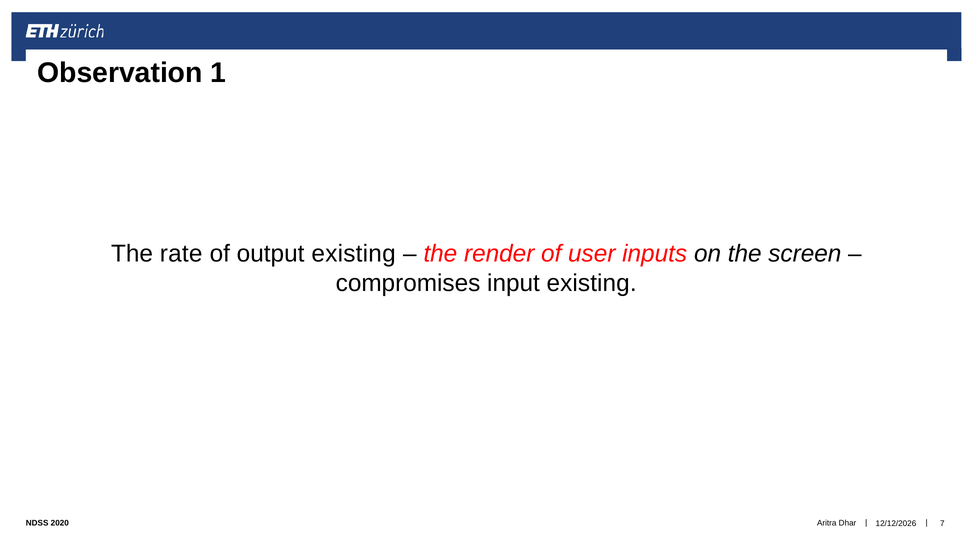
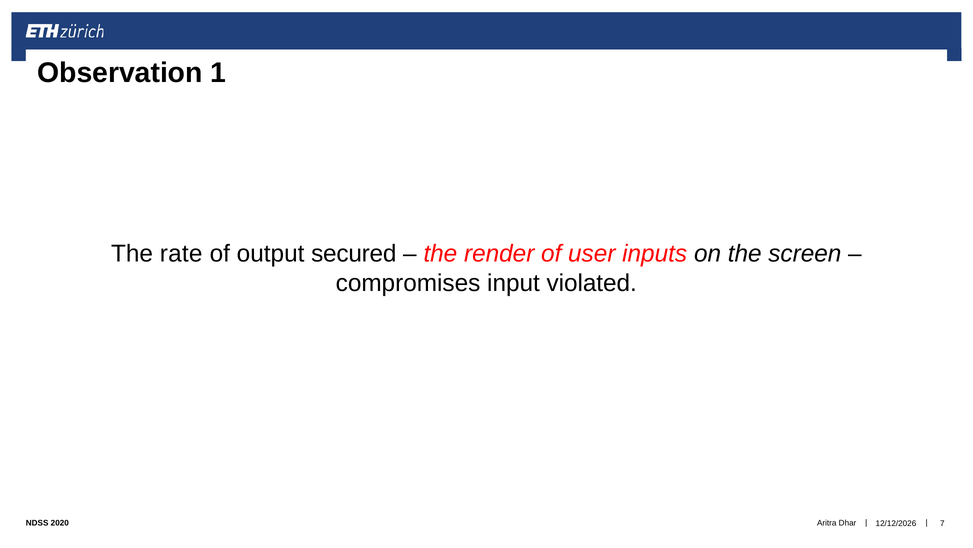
output existing: existing -> secured (354, 254)
input existing: existing -> violated (592, 283)
